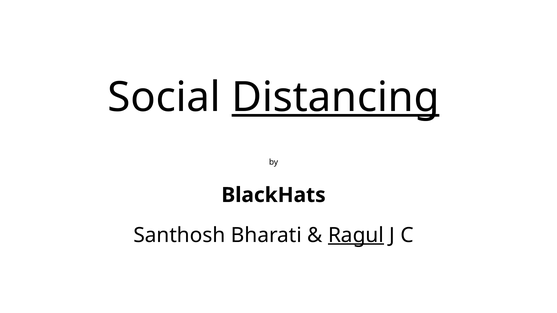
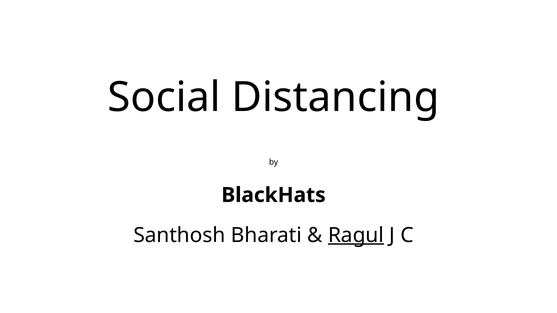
Distancing underline: present -> none (335, 97)
